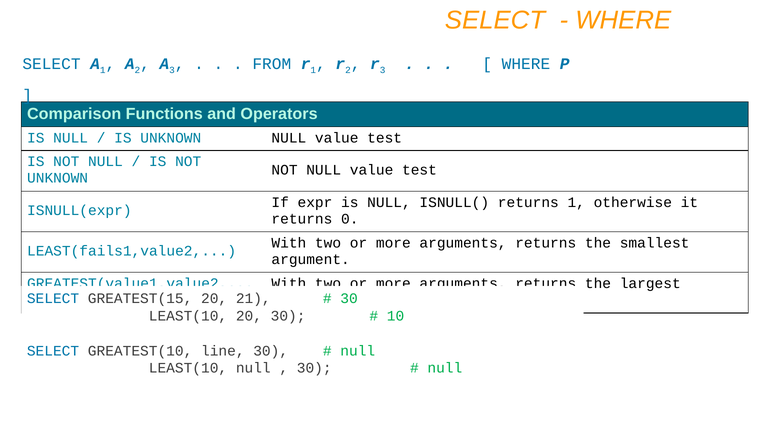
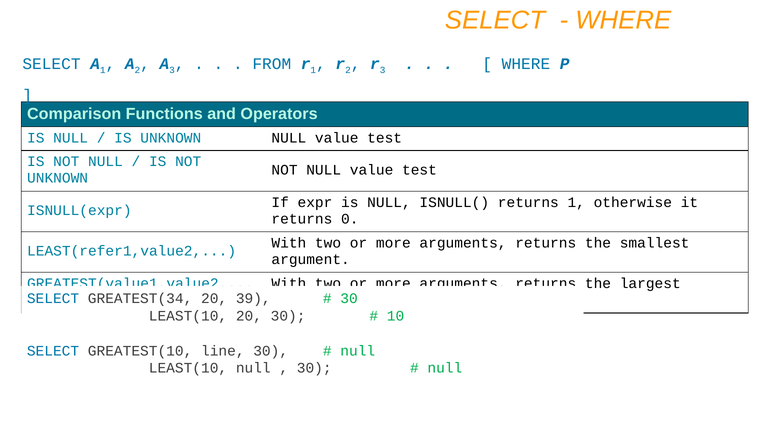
LEAST(fails1,value2: LEAST(fails1,value2 -> LEAST(refer1,value2 (132, 251)
GREATEST(15: GREATEST(15 -> GREATEST(34 (140, 299)
21: 21 -> 39 (253, 299)
